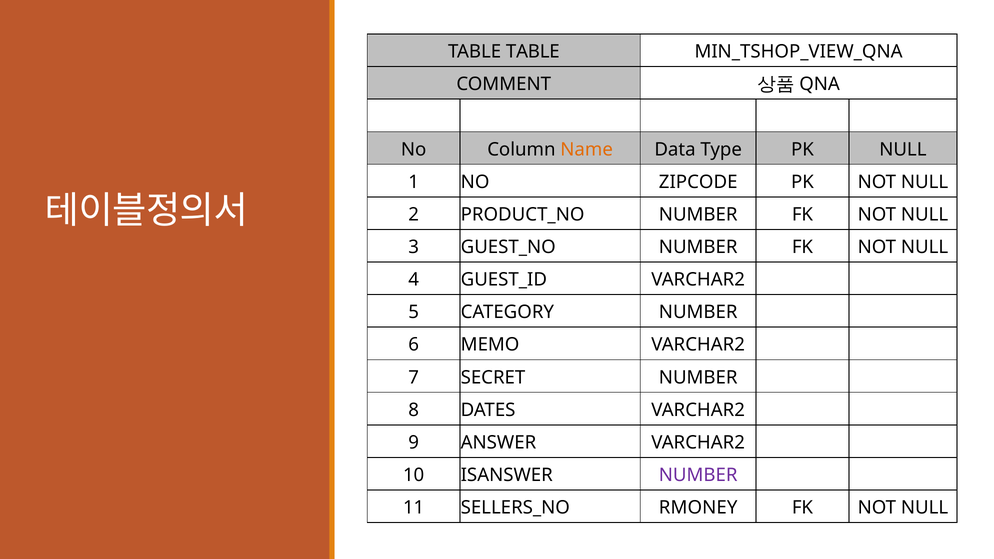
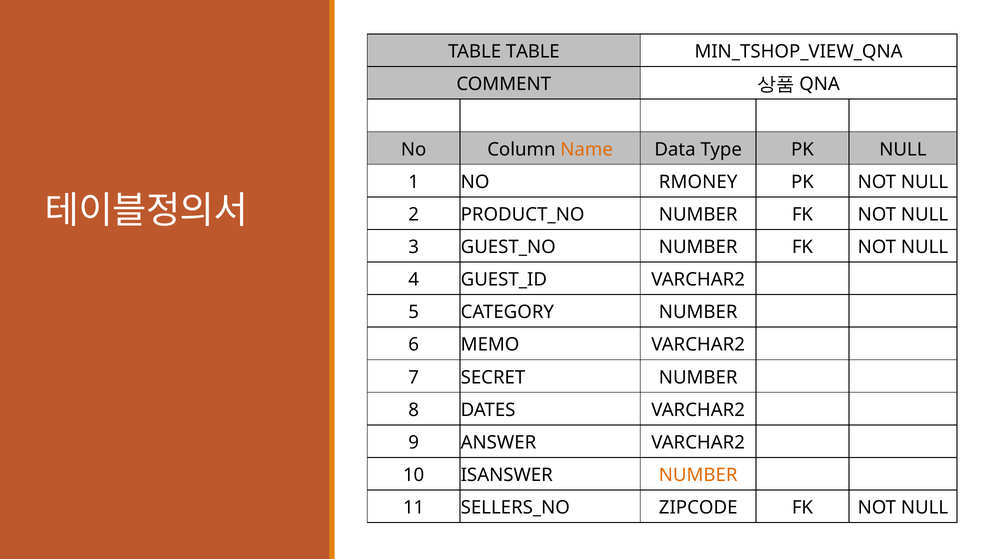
ZIPCODE: ZIPCODE -> RMONEY (698, 182)
NUMBER colour: purple -> orange (698, 475)
RMONEY: RMONEY -> ZIPCODE (698, 508)
